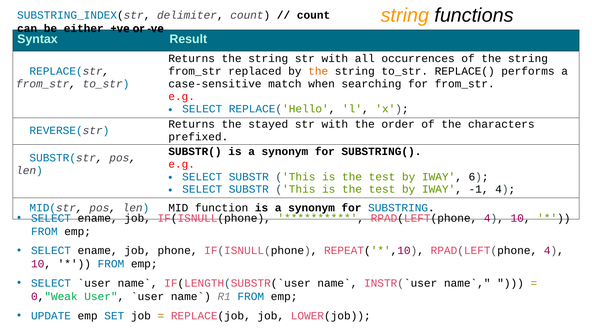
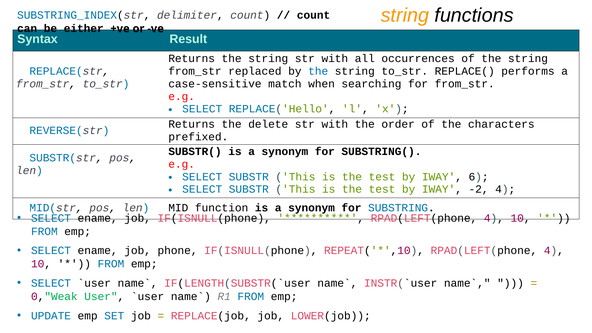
the colour: orange -> blue (318, 71)
stayed: stayed -> delete (268, 124)
-1: -1 -> -2 (479, 189)
